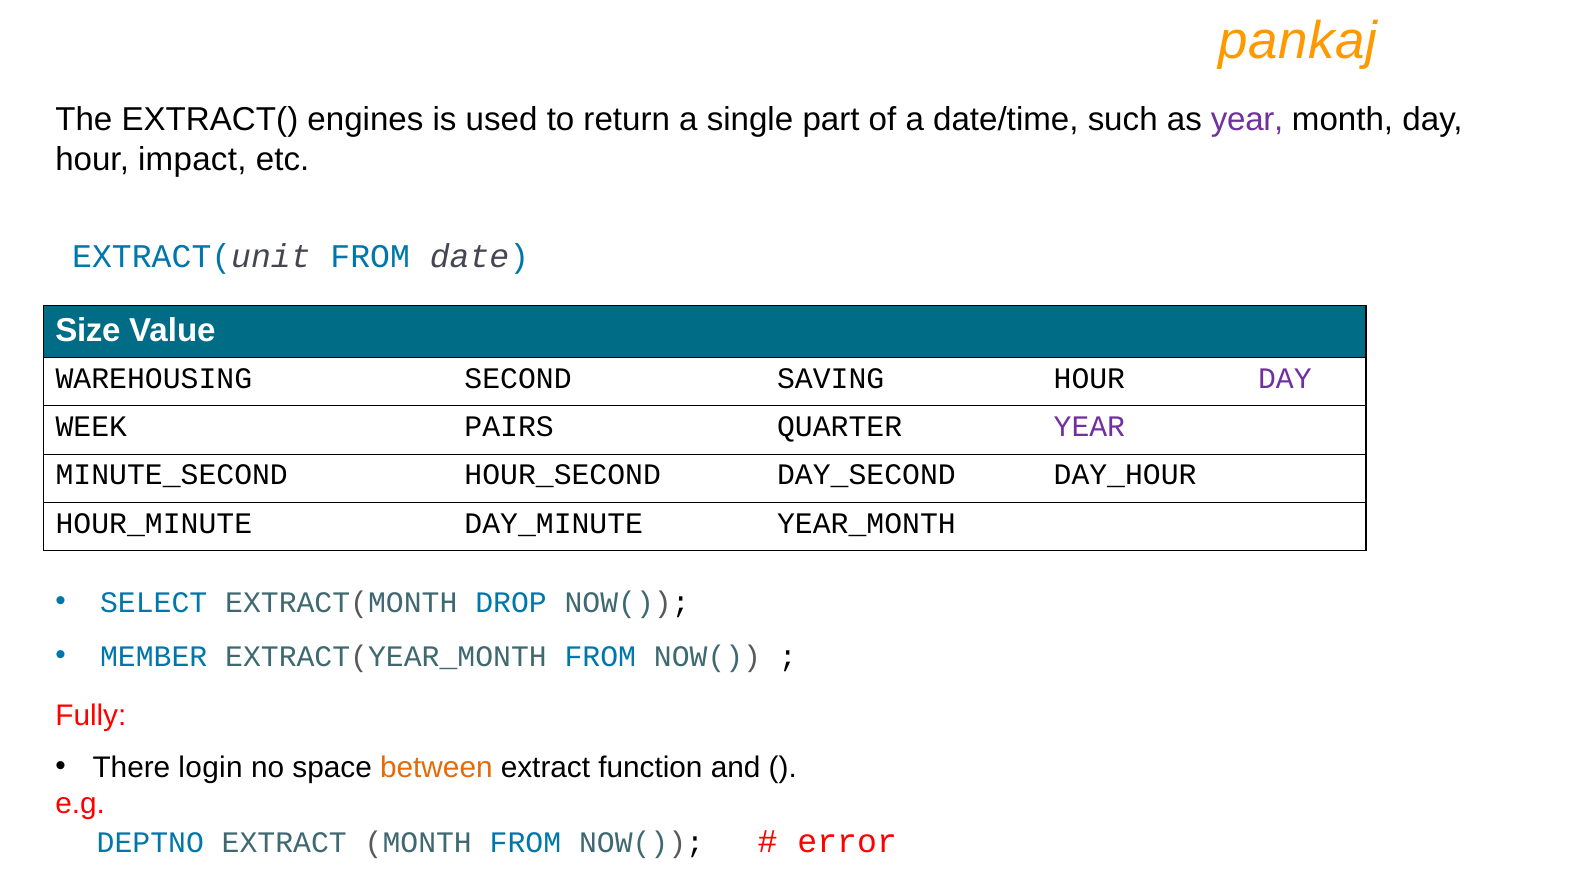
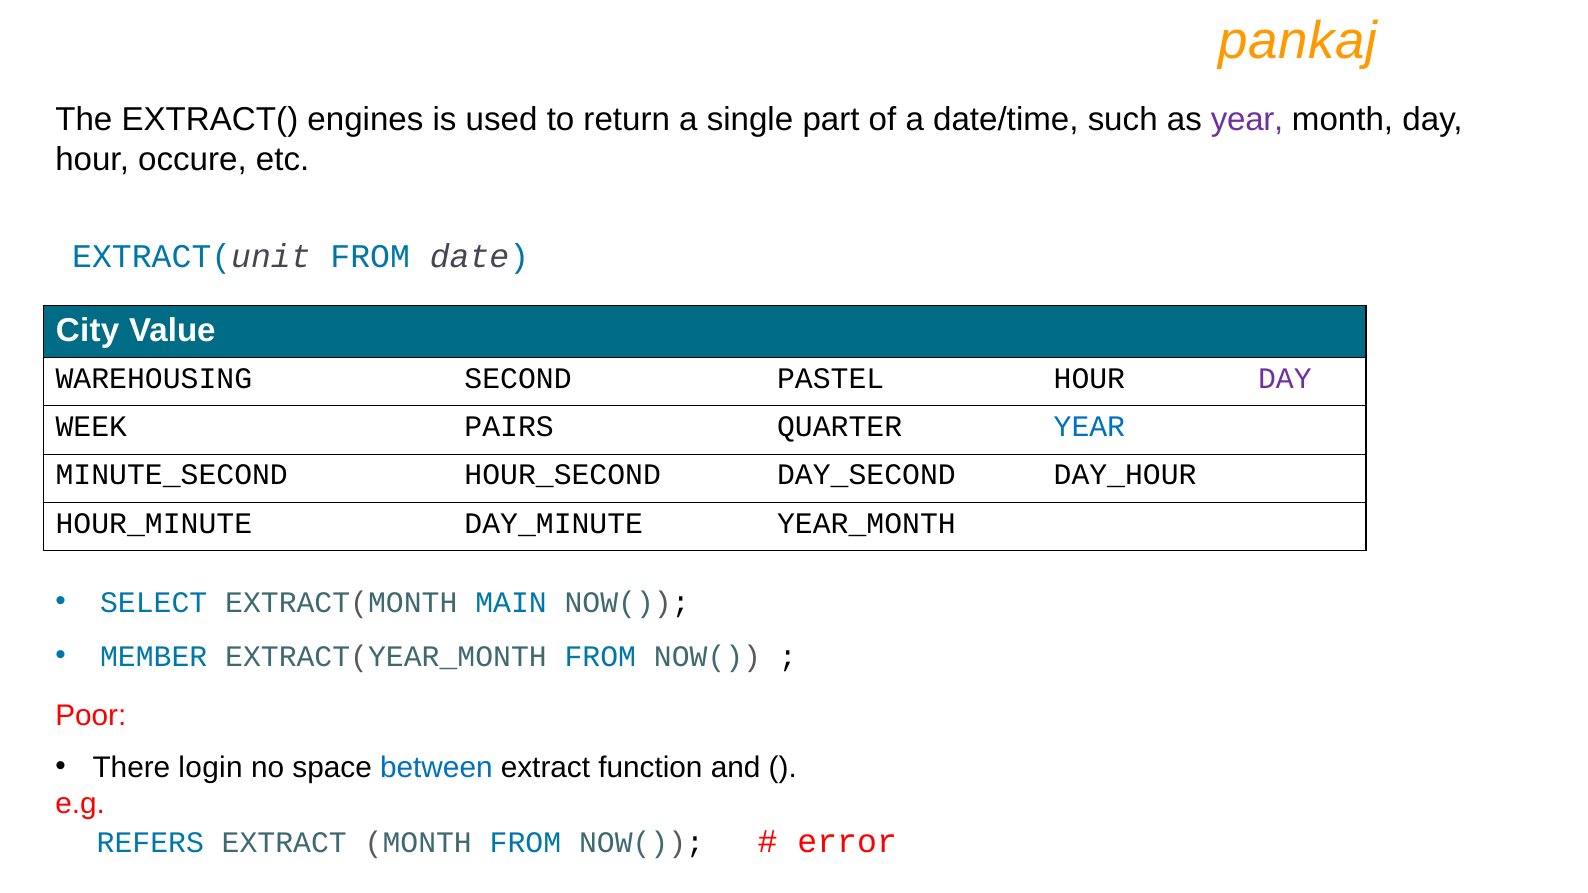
impact: impact -> occure (192, 159)
Size: Size -> City (88, 331)
SAVING: SAVING -> PASTEL (831, 379)
YEAR colour: purple -> blue (1089, 427)
DROP: DROP -> MAIN (511, 603)
Fully: Fully -> Poor (91, 716)
between colour: orange -> blue (436, 768)
DEPTNO: DEPTNO -> REFERS (150, 843)
